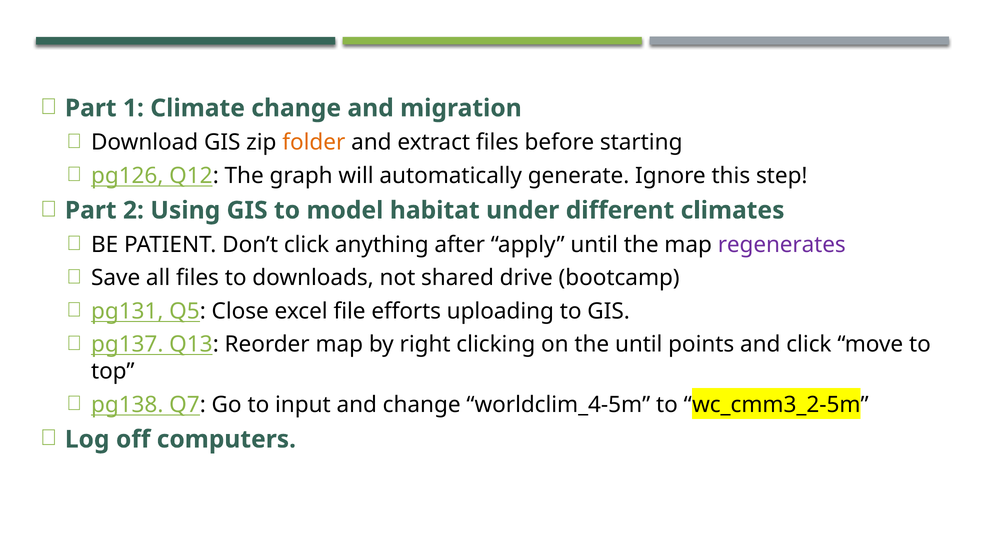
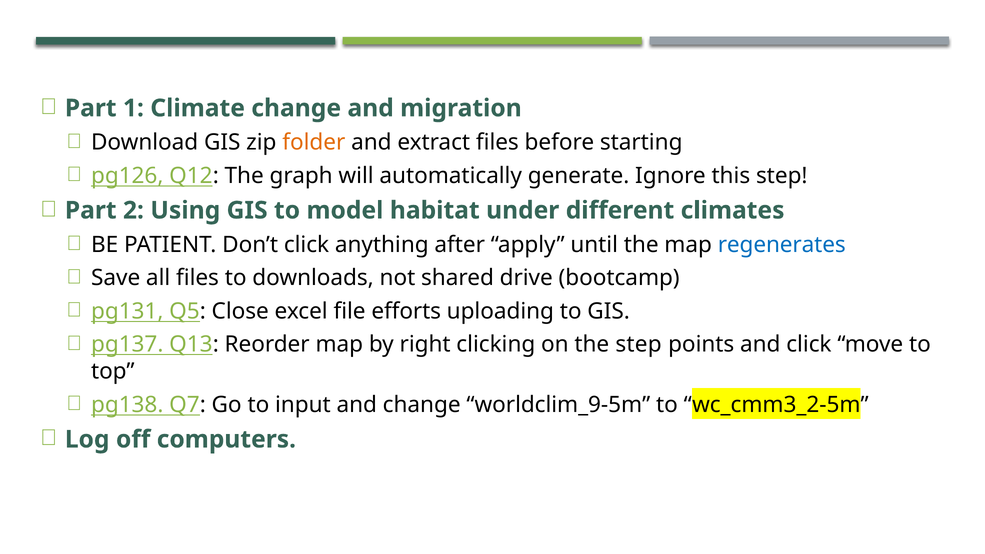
regenerates colour: purple -> blue (782, 245)
the until: until -> step (639, 344)
worldclim_4-5m: worldclim_4-5m -> worldclim_9-5m (558, 405)
